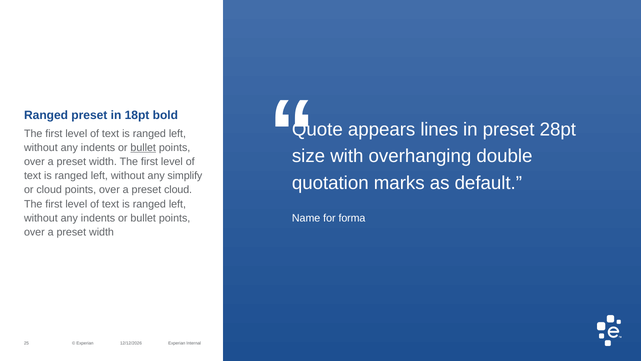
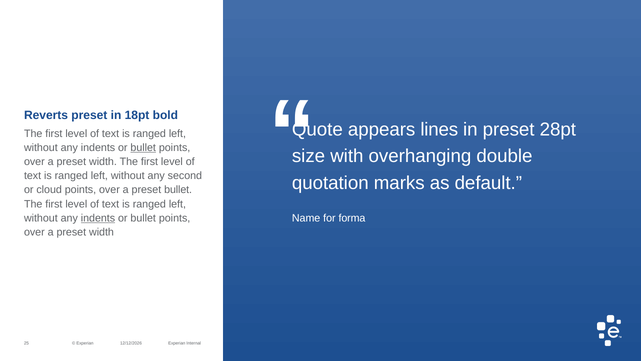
Ranged: Ranged -> Reverts (46, 115)
simplify: simplify -> second (185, 176)
preset cloud: cloud -> bullet (178, 190)
indents underline: none -> present (98, 218)
